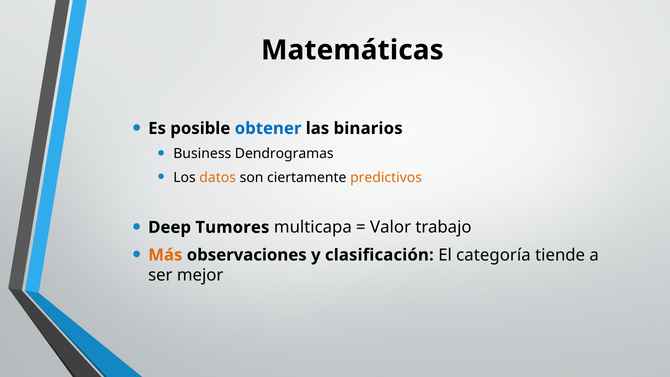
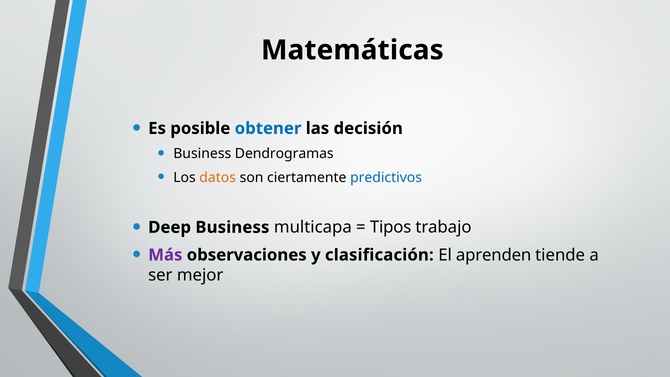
binarios: binarios -> decisión (368, 128)
predictivos colour: orange -> blue (386, 177)
Deep Tumores: Tumores -> Business (232, 227)
Valor: Valor -> Tipos (391, 227)
Más colour: orange -> purple (165, 255)
categoría: categoría -> aprenden (494, 255)
